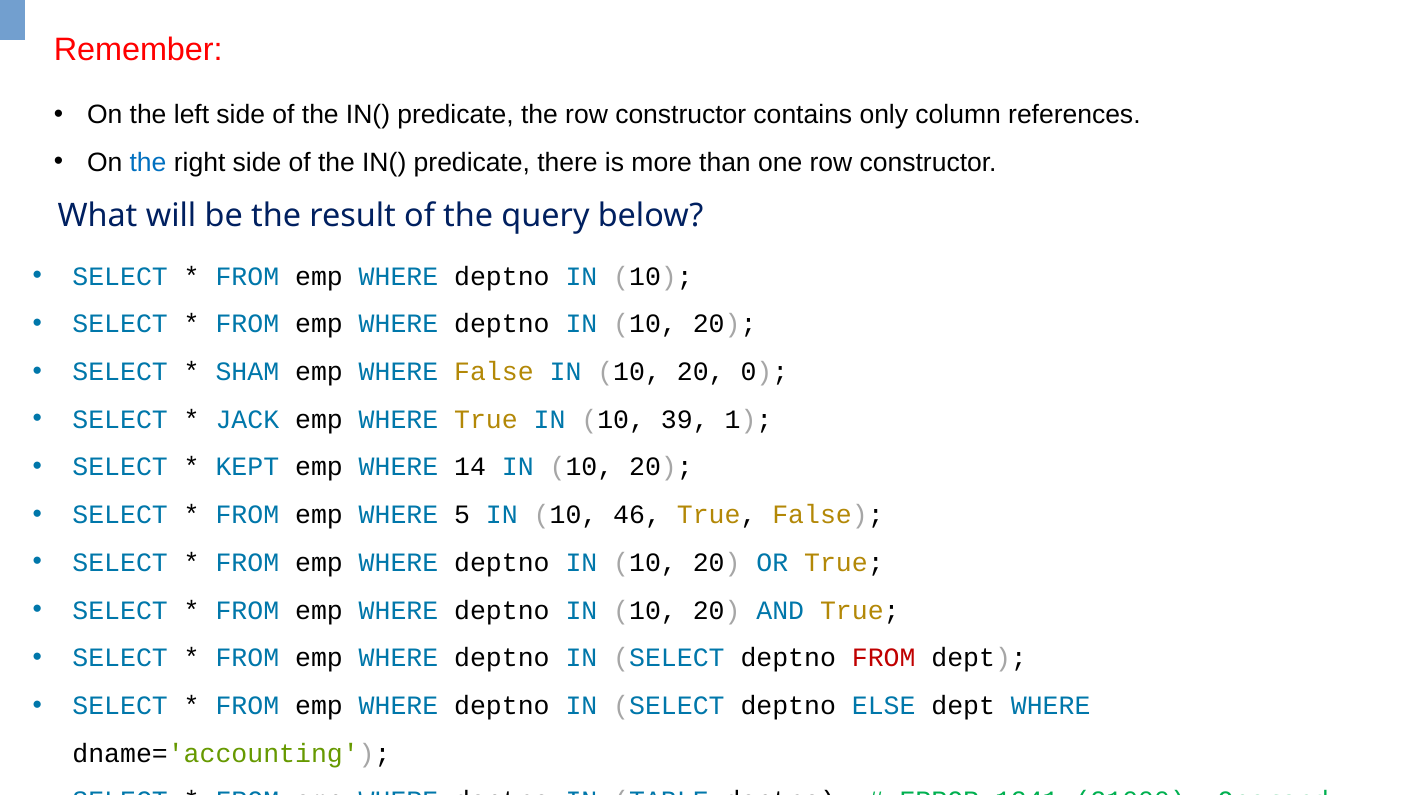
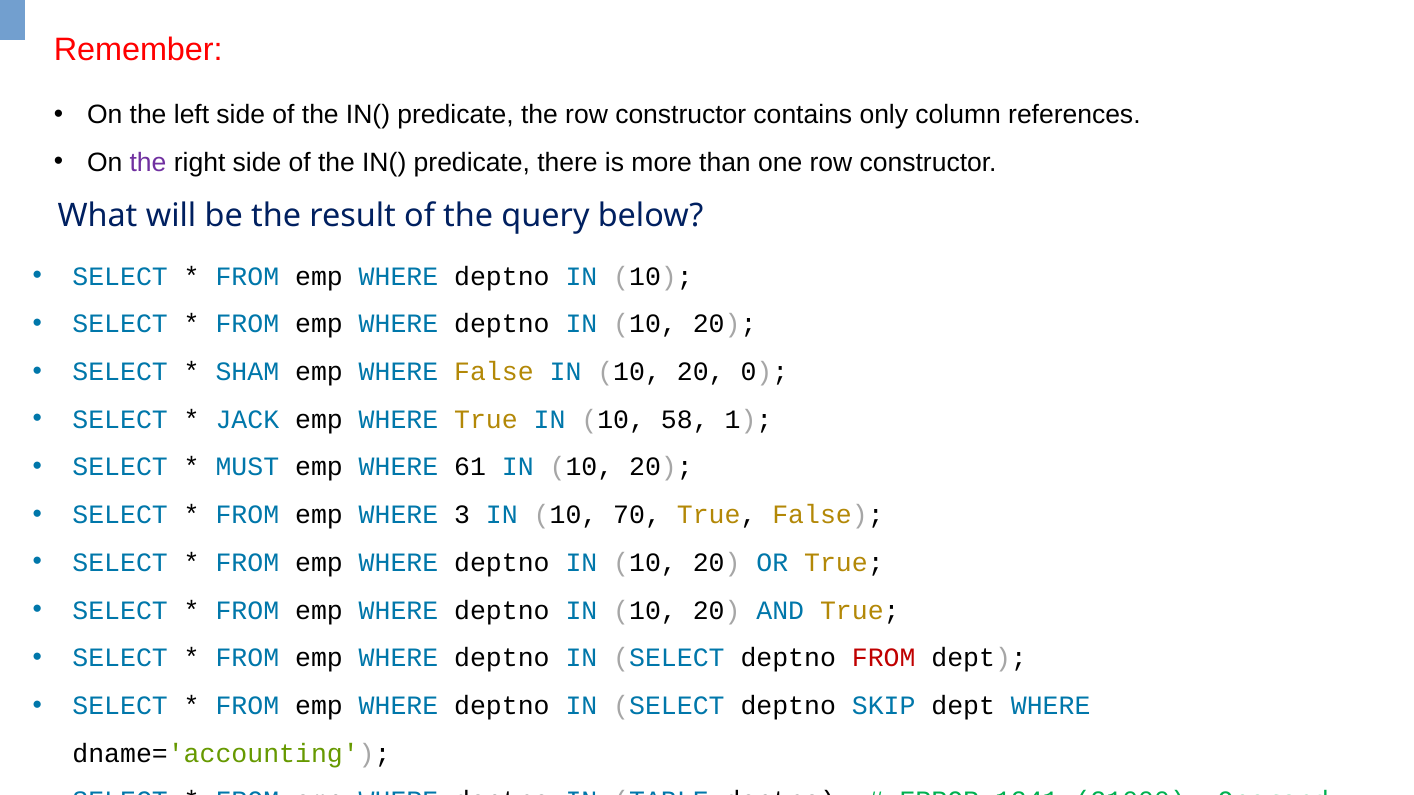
the colour: blue -> purple (148, 163)
39: 39 -> 58 (685, 420)
KEPT: KEPT -> MUST (247, 467)
14: 14 -> 61 (470, 467)
5: 5 -> 3 (462, 515)
46: 46 -> 70 (637, 515)
ELSE: ELSE -> SKIP (884, 706)
